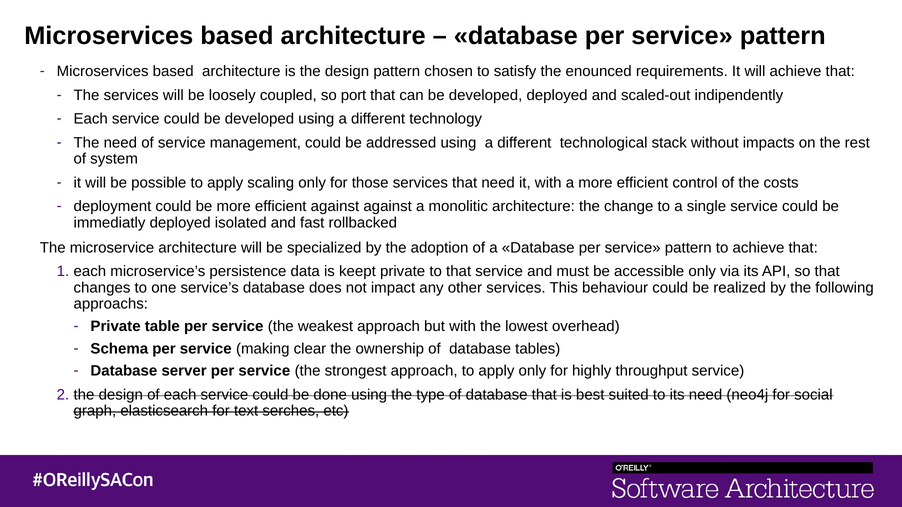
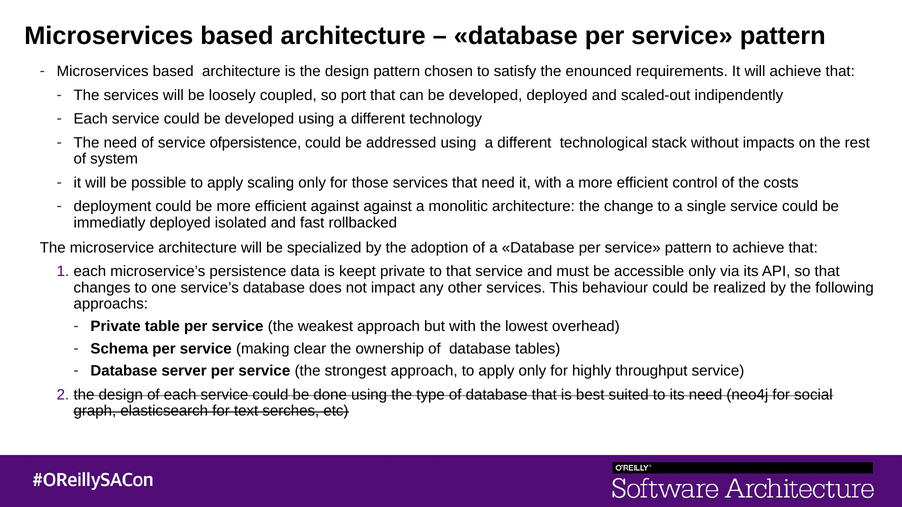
management: management -> ofpersistence (255, 143)
